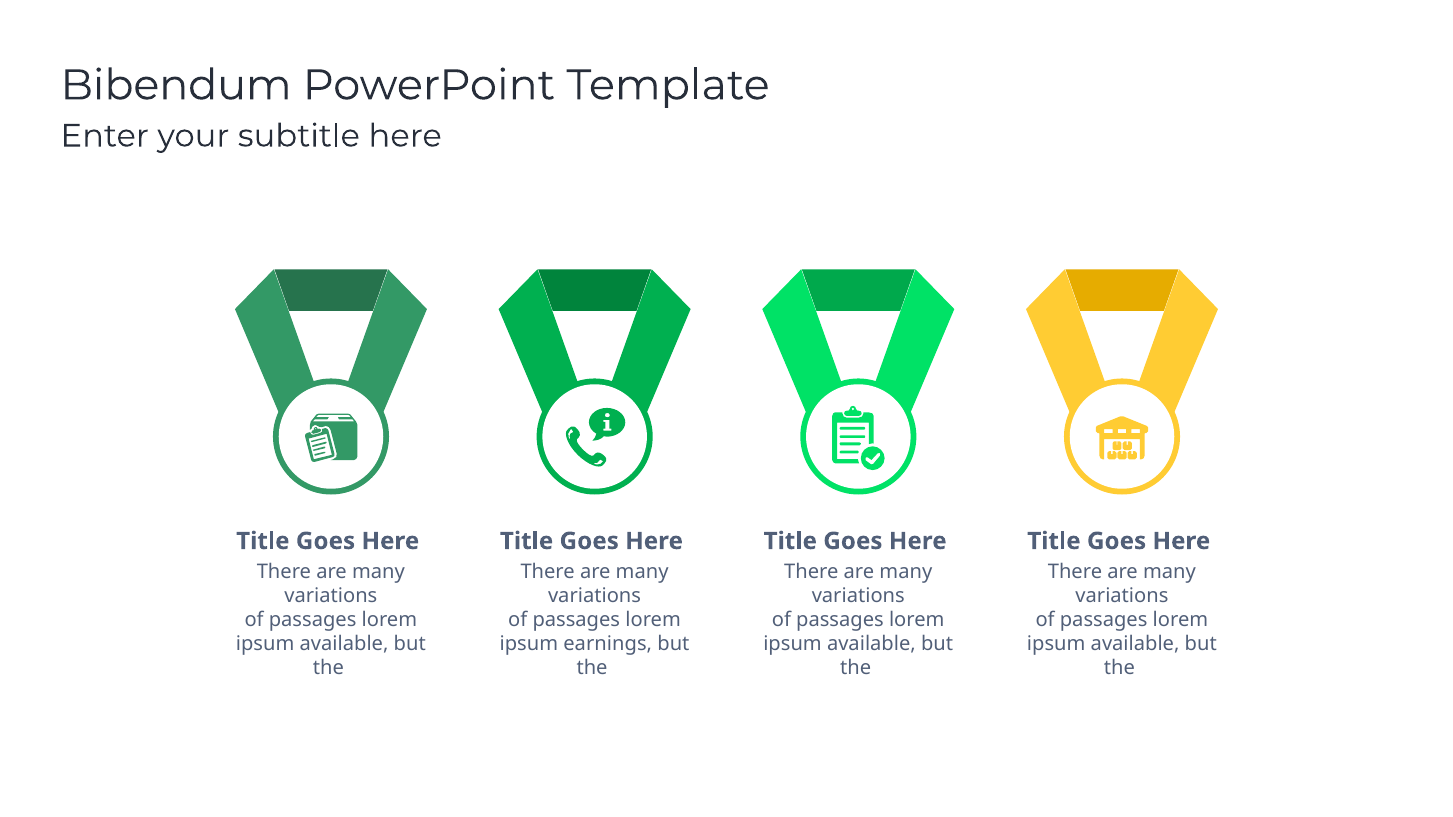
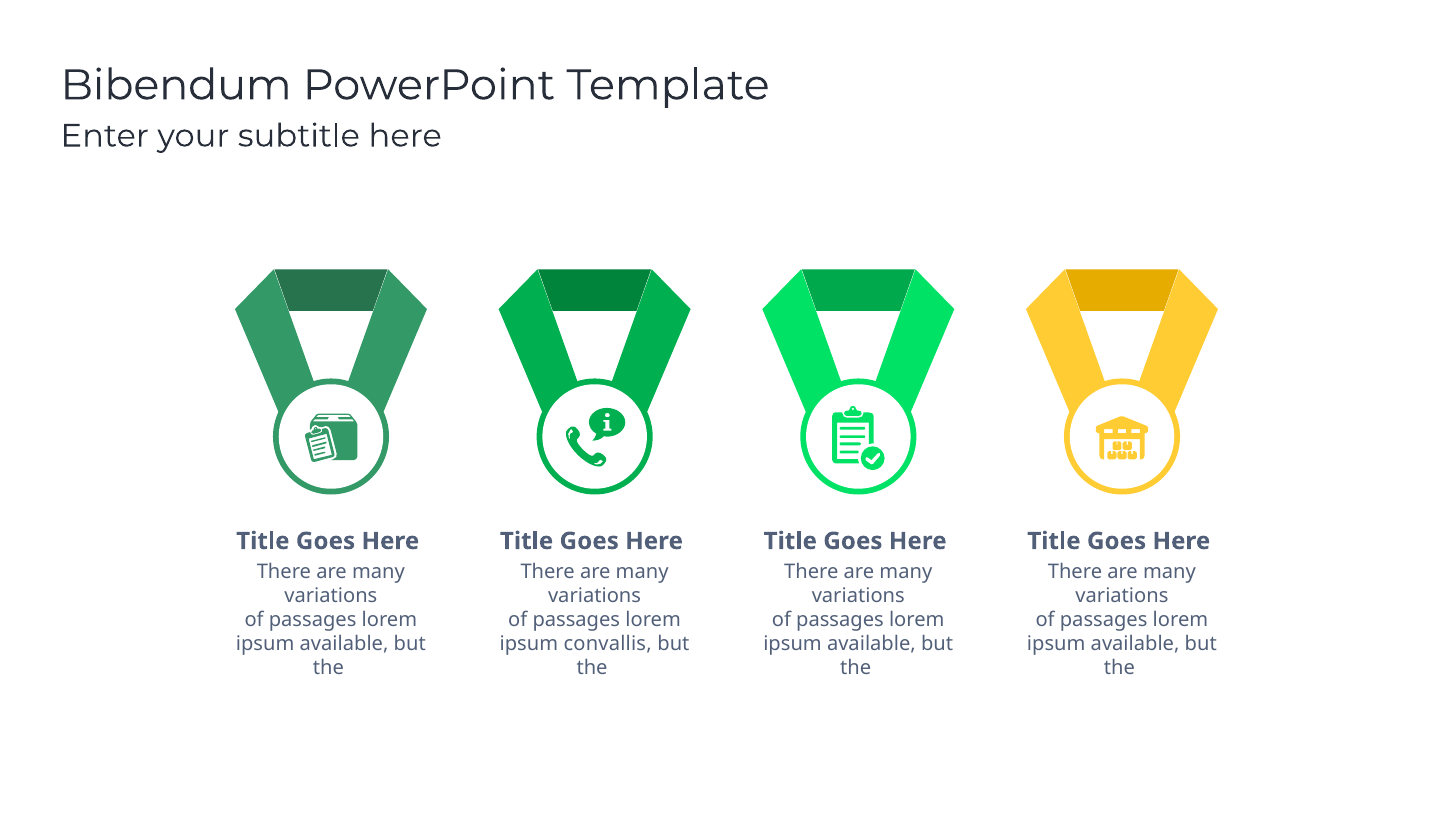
earnings: earnings -> convallis (608, 644)
